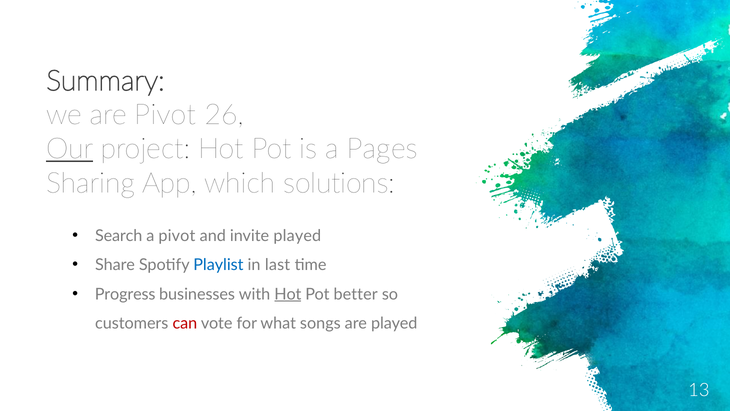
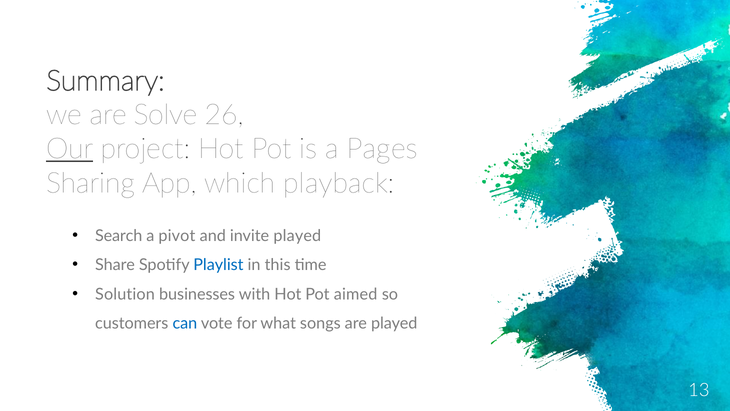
are Pivot: Pivot -> Solve (166, 115)
solutions: solutions -> playback (339, 183)
last: last -> this (278, 265)
Progress: Progress -> Solution (125, 294)
Hot underline: present -> none (288, 294)
better: better -> aimed (356, 294)
can colour: red -> blue (185, 323)
